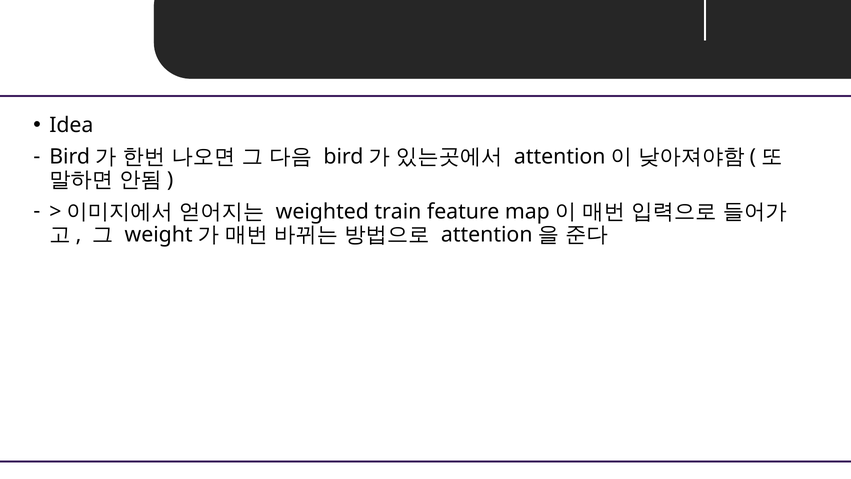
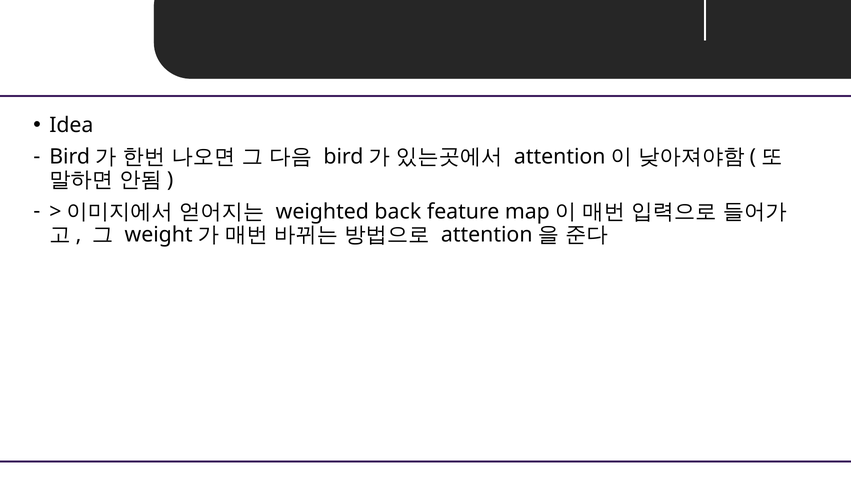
train: train -> back (398, 212)
